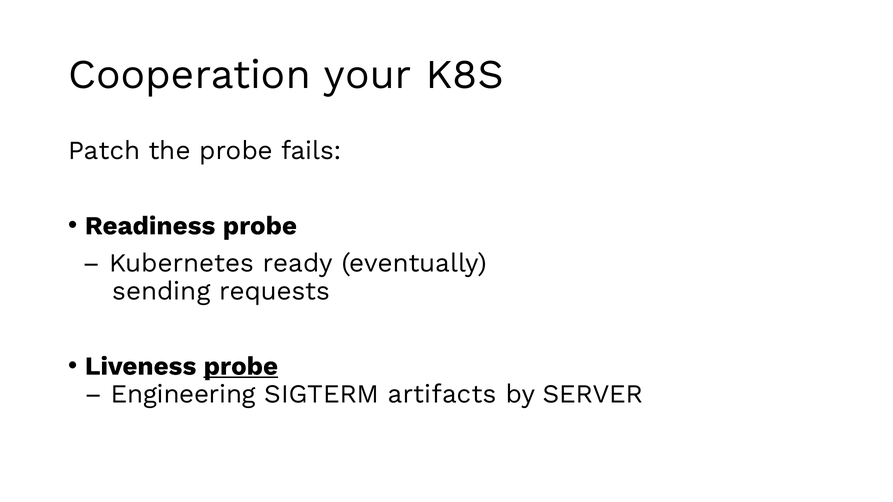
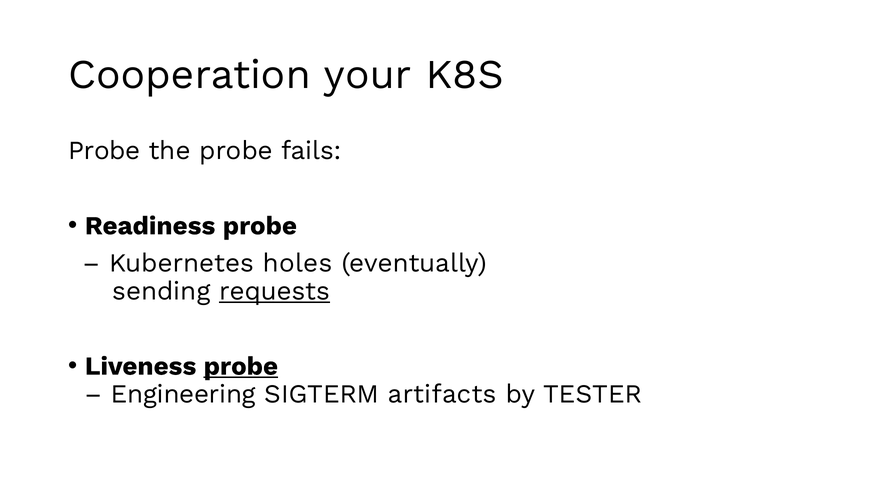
Patch: Patch -> Probe (104, 151)
ready: ready -> holes (298, 263)
requests underline: none -> present (275, 291)
SERVER: SERVER -> TESTER (593, 394)
